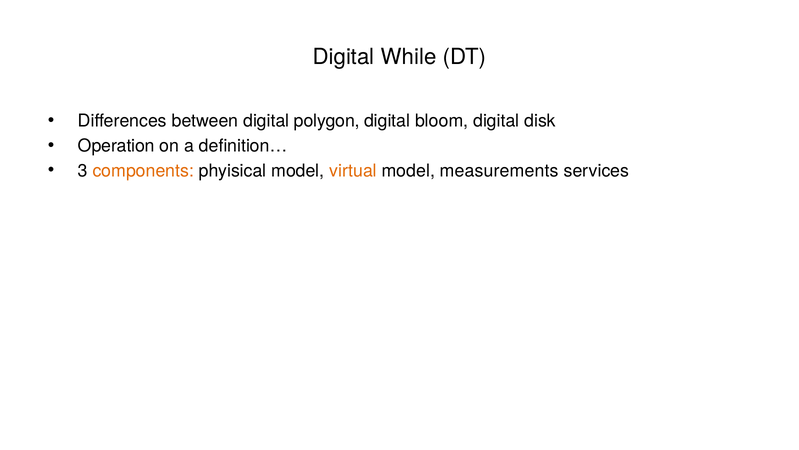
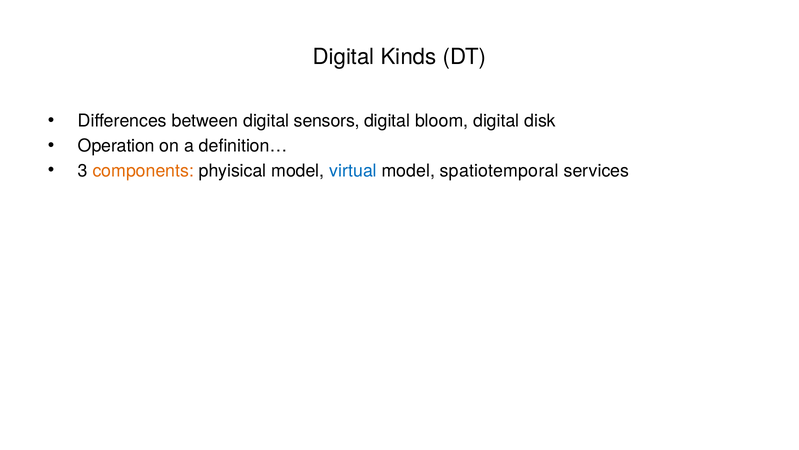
While: While -> Kinds (409, 57)
polygon: polygon -> sensors (327, 121)
virtual colour: orange -> blue (353, 170)
measurements: measurements -> spatiotemporal (499, 170)
